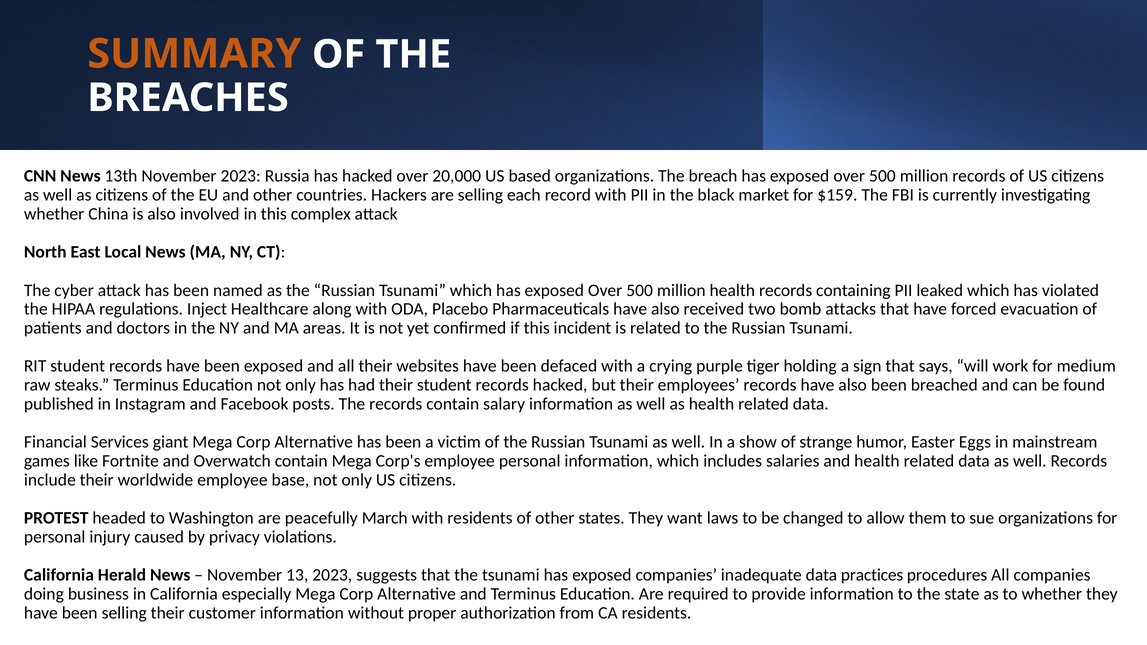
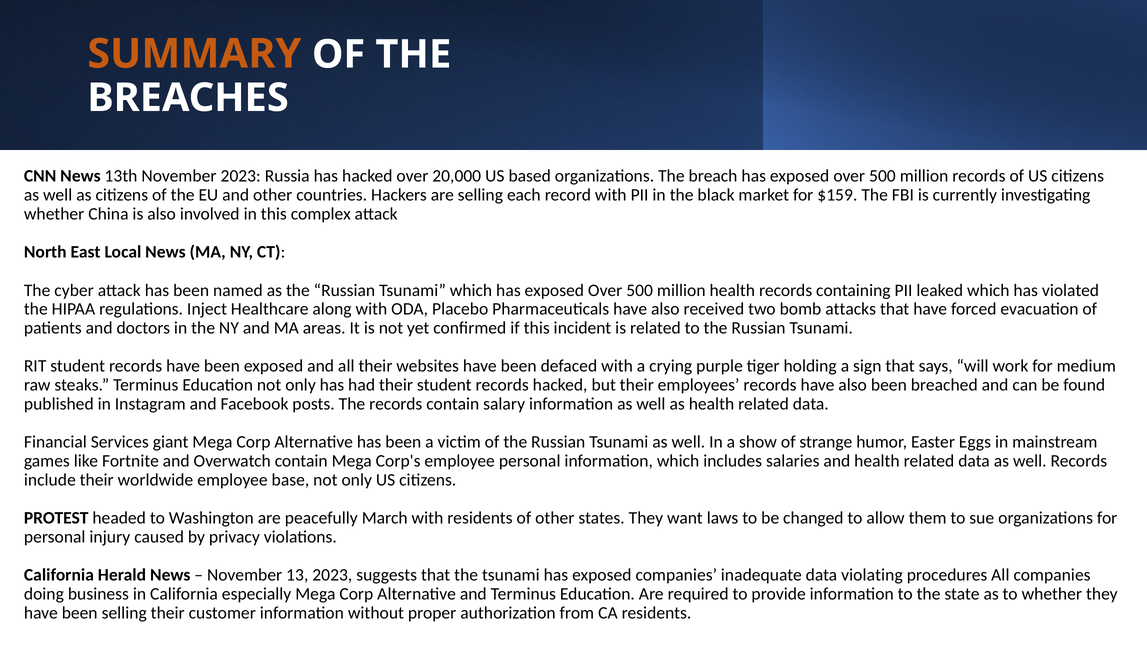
practices: practices -> violating (872, 575)
